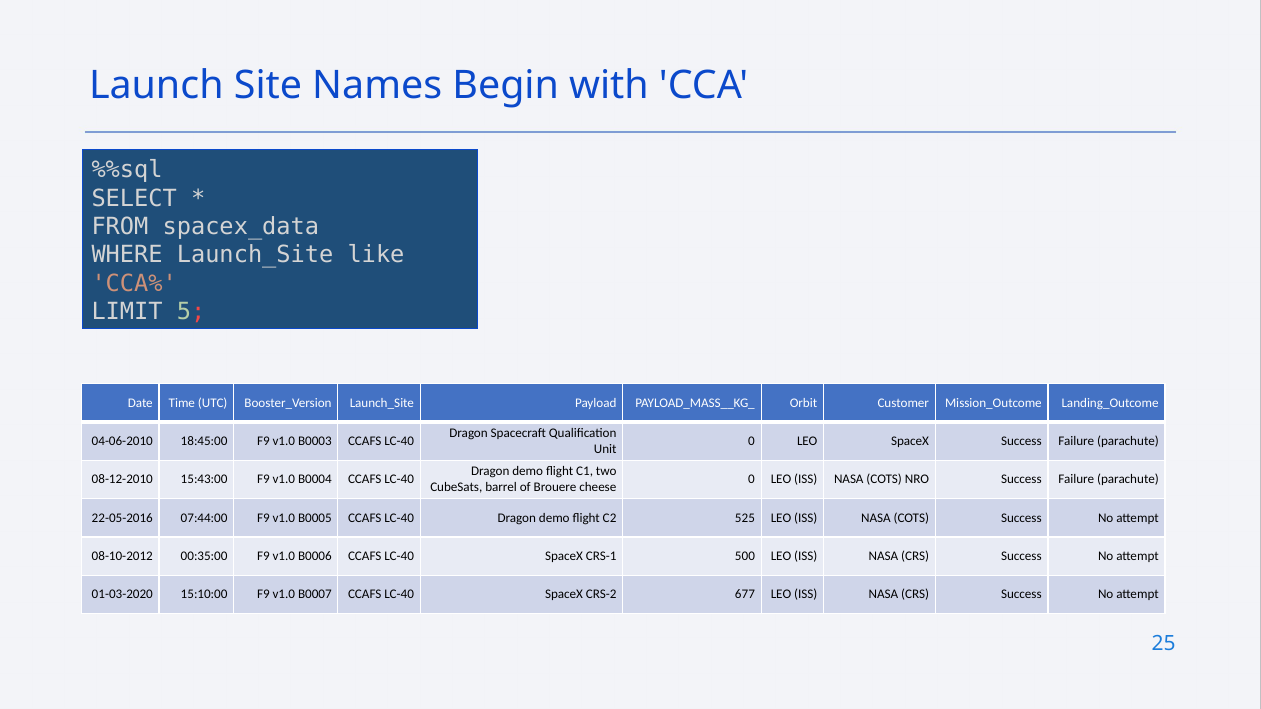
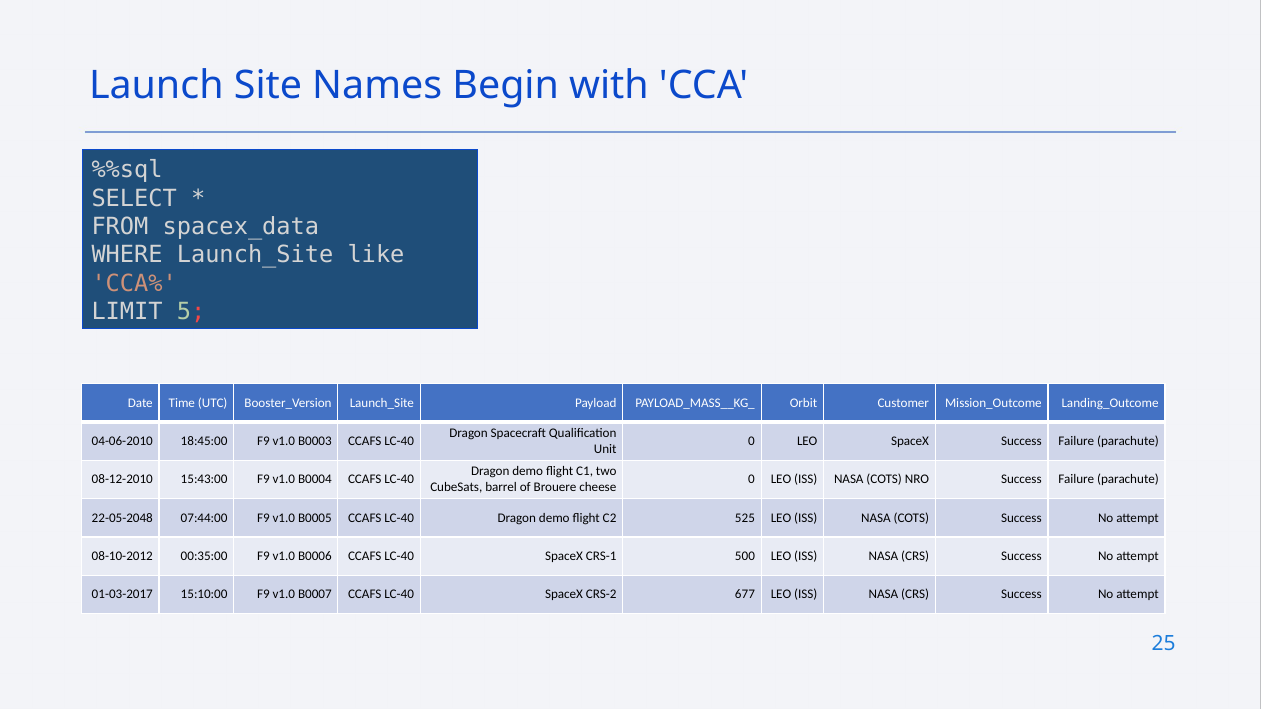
22-05-2016: 22-05-2016 -> 22-05-2048 (122, 518)
01-03-2020: 01-03-2020 -> 01-03-2017 (122, 595)
